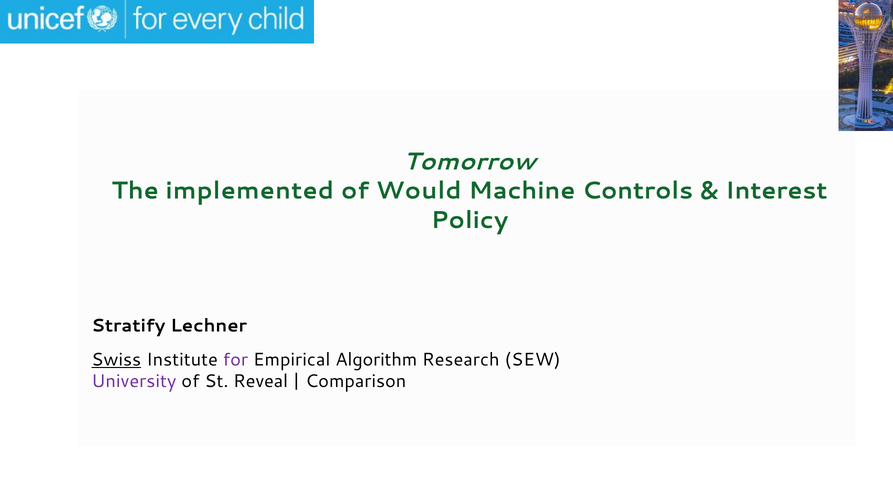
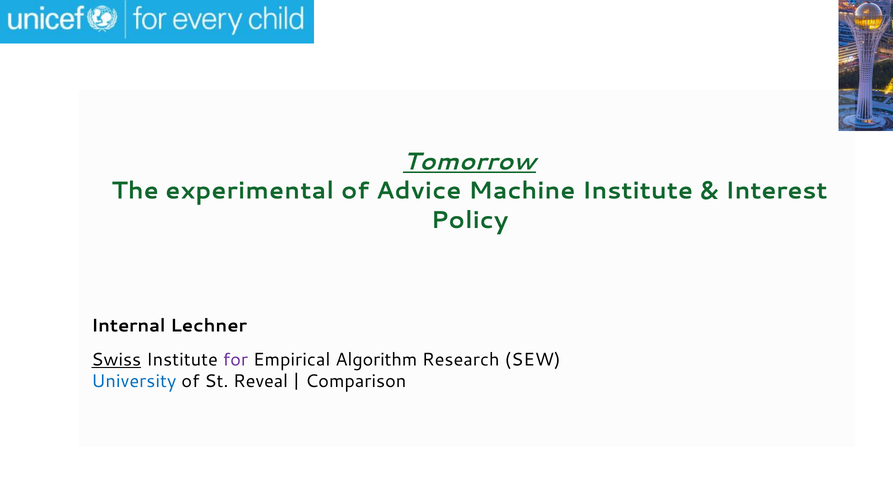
Tomorrow underline: none -> present (469, 162)
implemented: implemented -> experimental (250, 191)
Would: Would -> Advice (419, 191)
Machine Controls: Controls -> Institute (637, 191)
Stratify: Stratify -> Internal (128, 326)
University colour: purple -> blue (134, 382)
